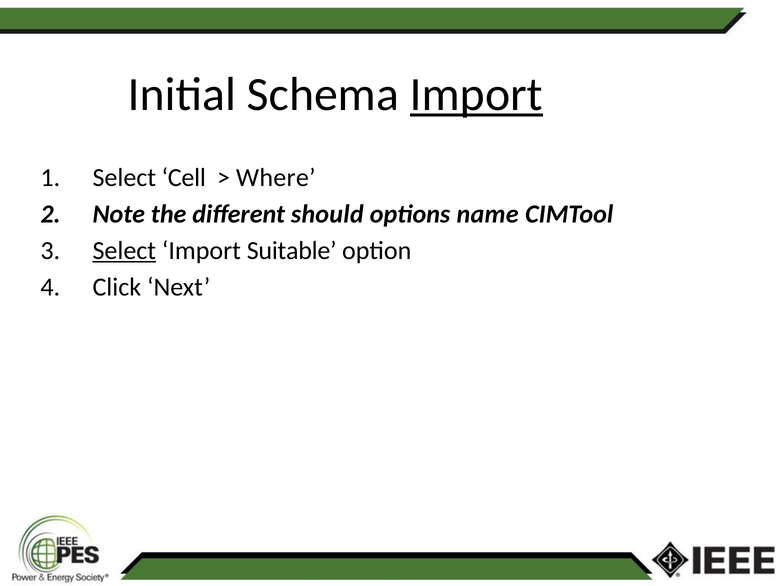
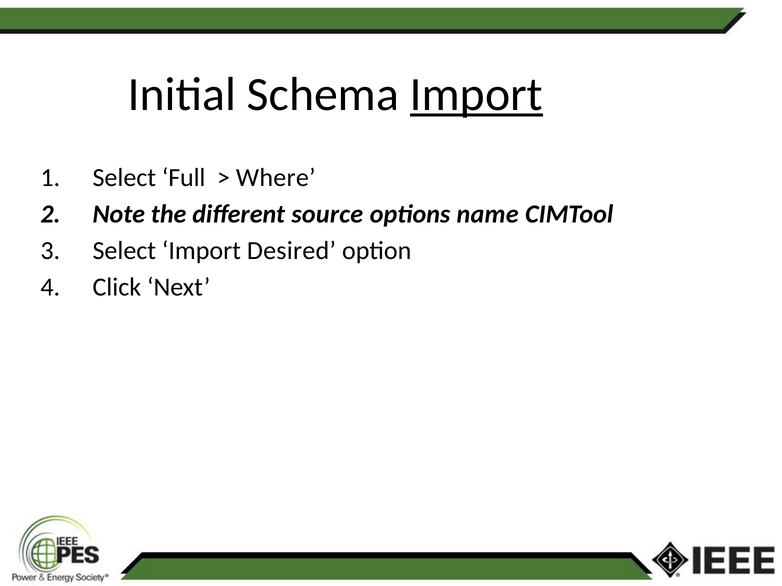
Cell: Cell -> Full (184, 178)
should: should -> source (327, 214)
Select underline: present -> none (124, 251)
Suitable: Suitable -> Desired (291, 251)
